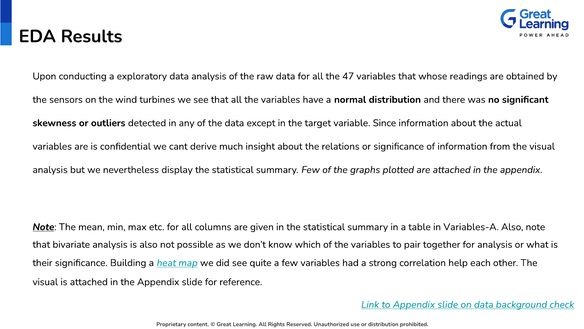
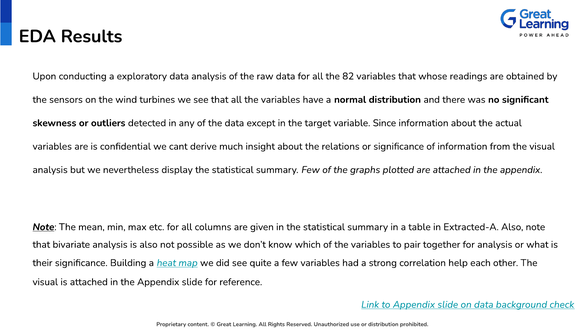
47: 47 -> 82 (348, 76)
Variables-A: Variables-A -> Extracted-A (471, 227)
